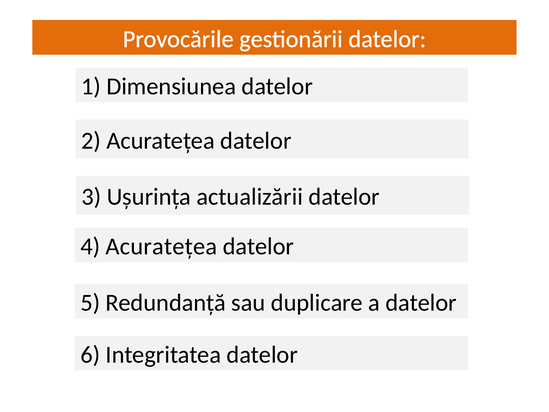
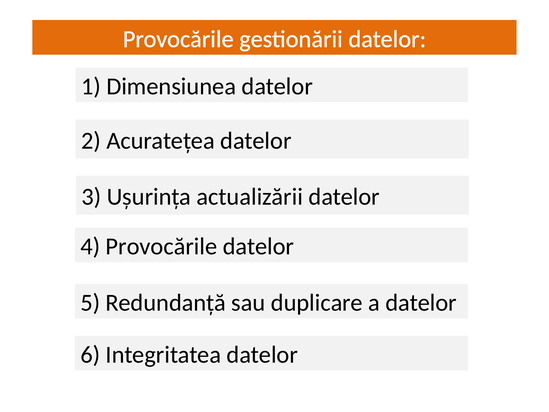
4 Acuratețea: Acuratețea -> Provocările (161, 246)
